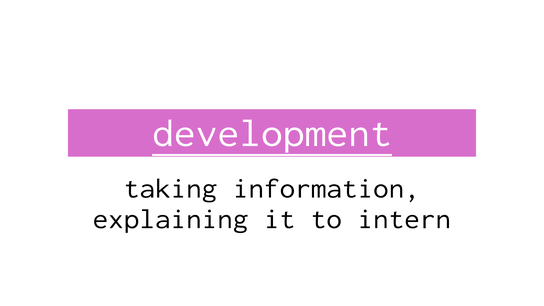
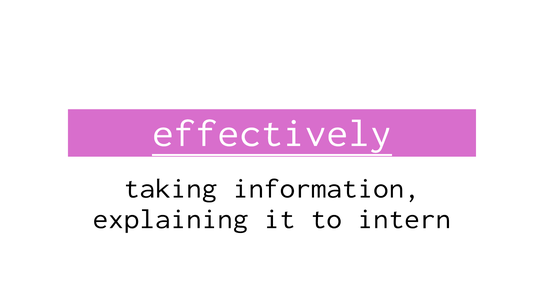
development: development -> effectively (272, 133)
